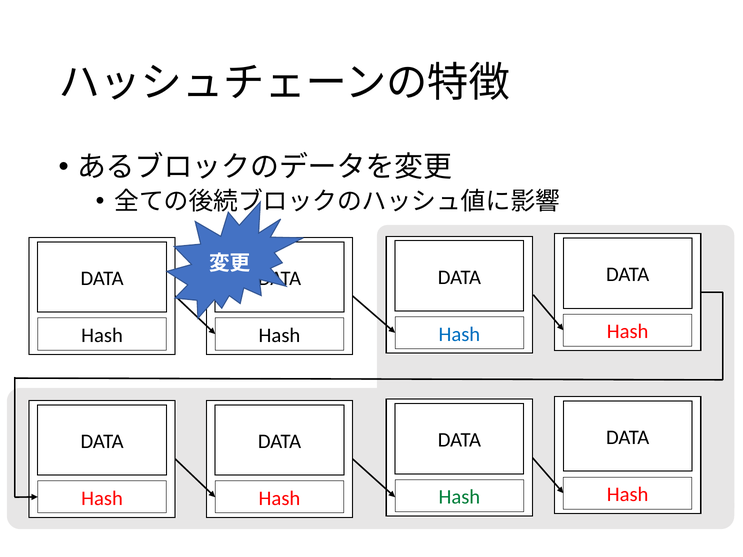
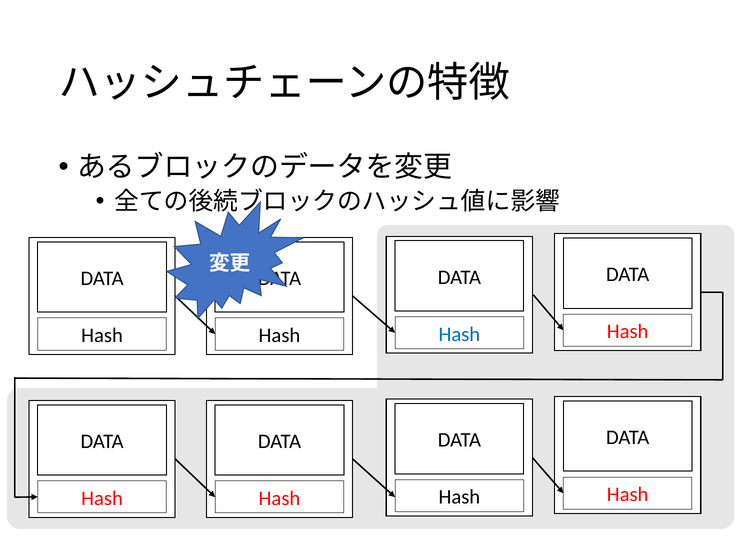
Hash colour: green -> black (459, 497)
